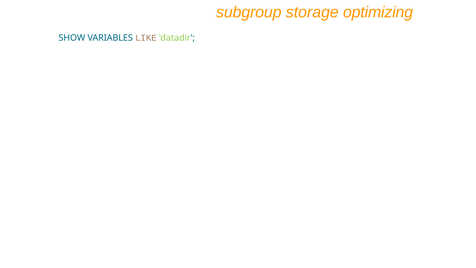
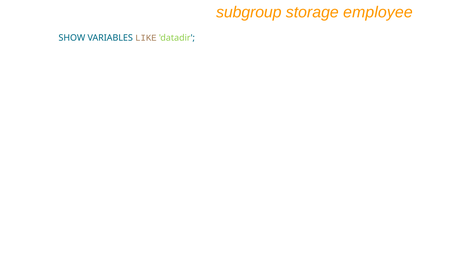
optimizing: optimizing -> employee (378, 12)
